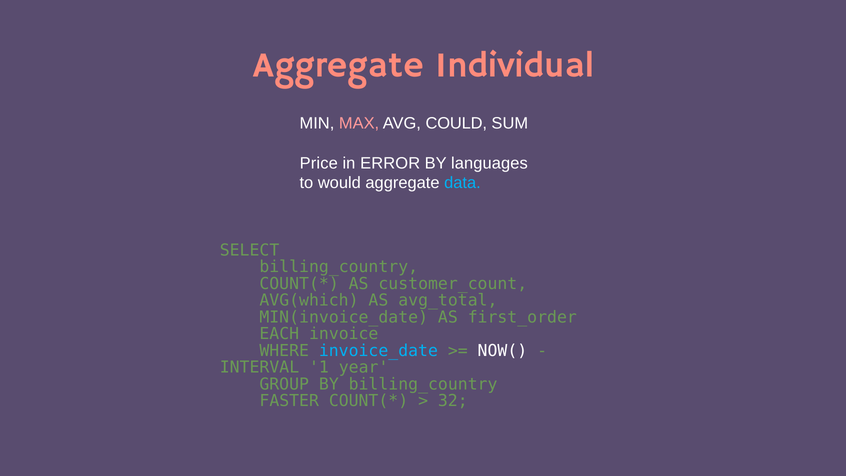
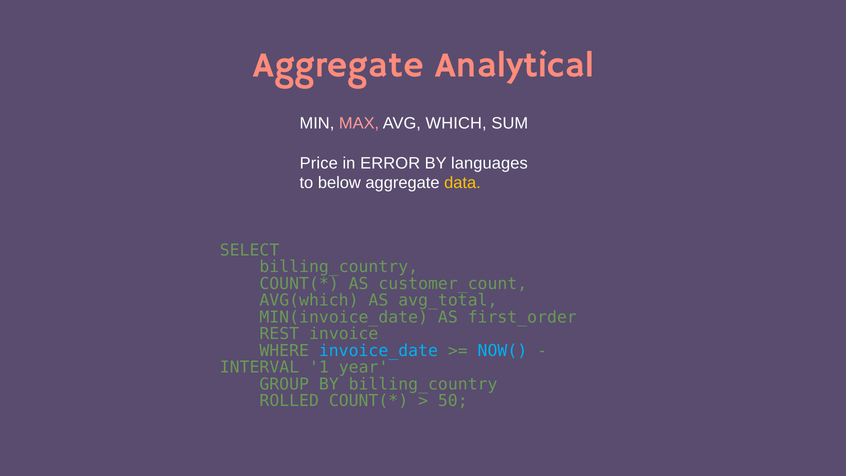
Individual: Individual -> Analytical (515, 65)
COULD: COULD -> WHICH (456, 124)
would: would -> below (339, 183)
data colour: light blue -> yellow (462, 183)
EACH: EACH -> REST (279, 334)
NOW( colour: white -> light blue (502, 351)
FASTER: FASTER -> ROLLED (289, 401)
32: 32 -> 50 (453, 401)
